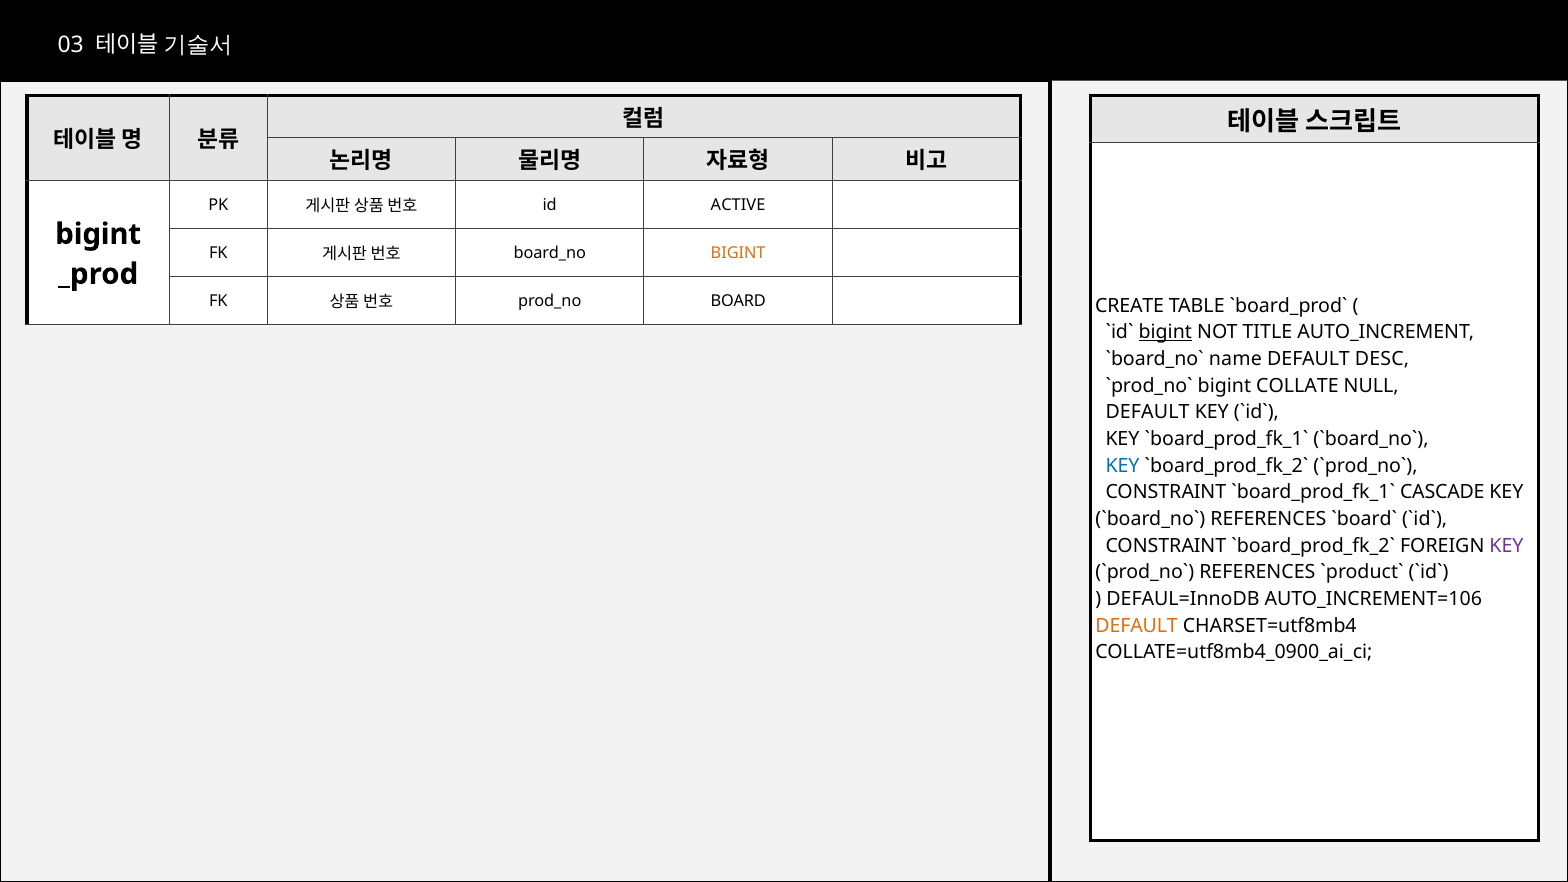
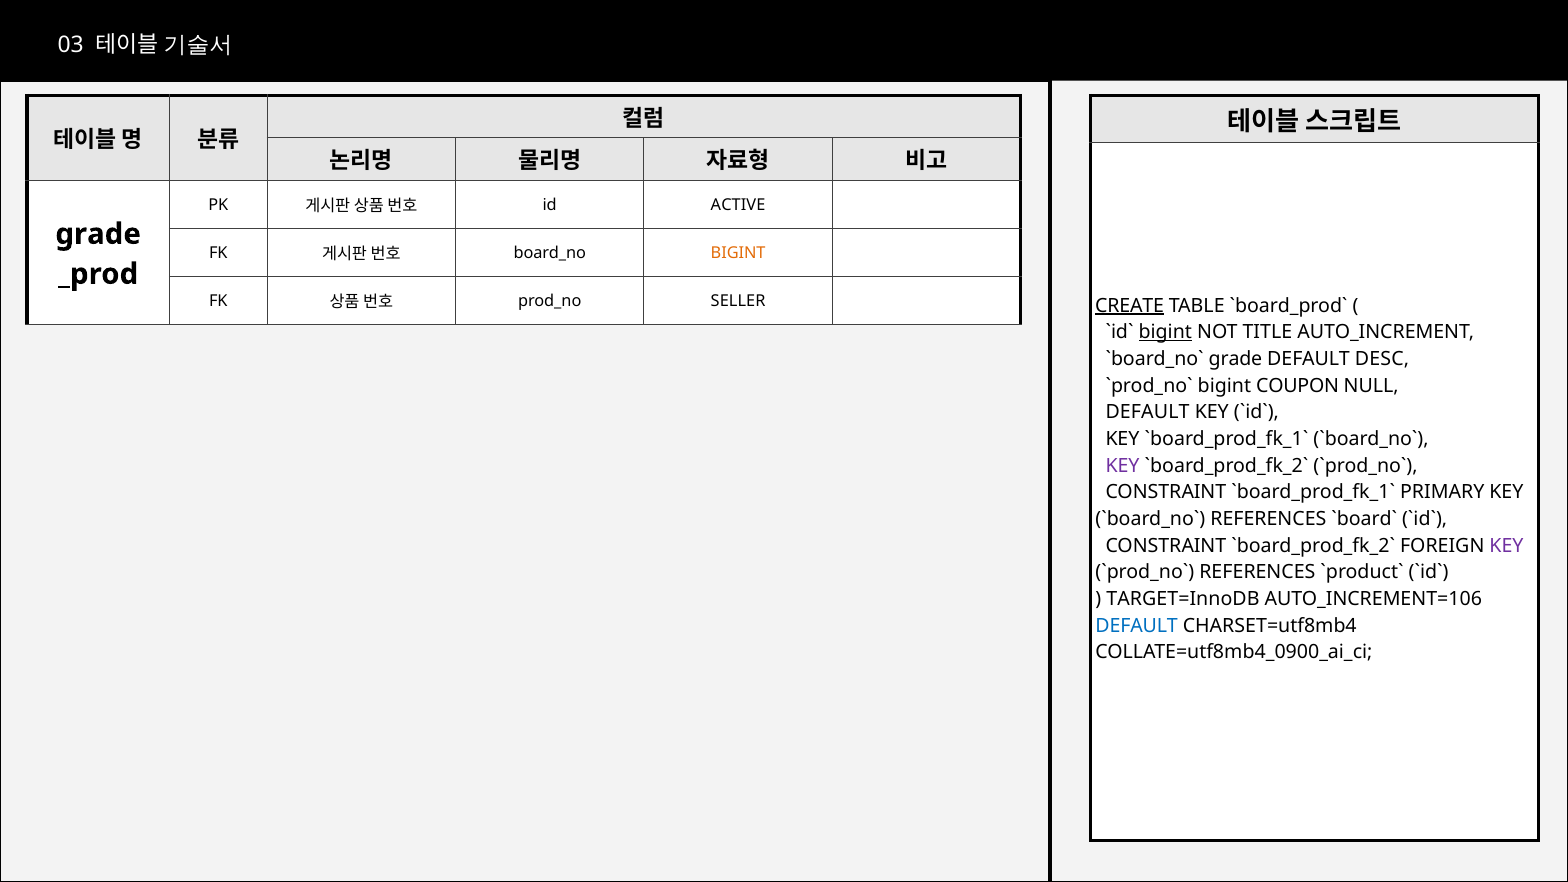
bigint: bigint -> grade (98, 234)
BOARD: BOARD -> SELLER (738, 302)
CREATE underline: none -> present (1130, 306)
name: name -> grade (1235, 359)
COLLATE: COLLATE -> COUPON (1298, 386)
KEY colour: blue -> purple (1123, 466)
CASCADE: CASCADE -> PRIMARY (1442, 492)
DEFAUL=InnoDB: DEFAUL=InnoDB -> TARGET=InnoDB (1183, 599)
DEFAULT colour: orange -> blue (1137, 626)
